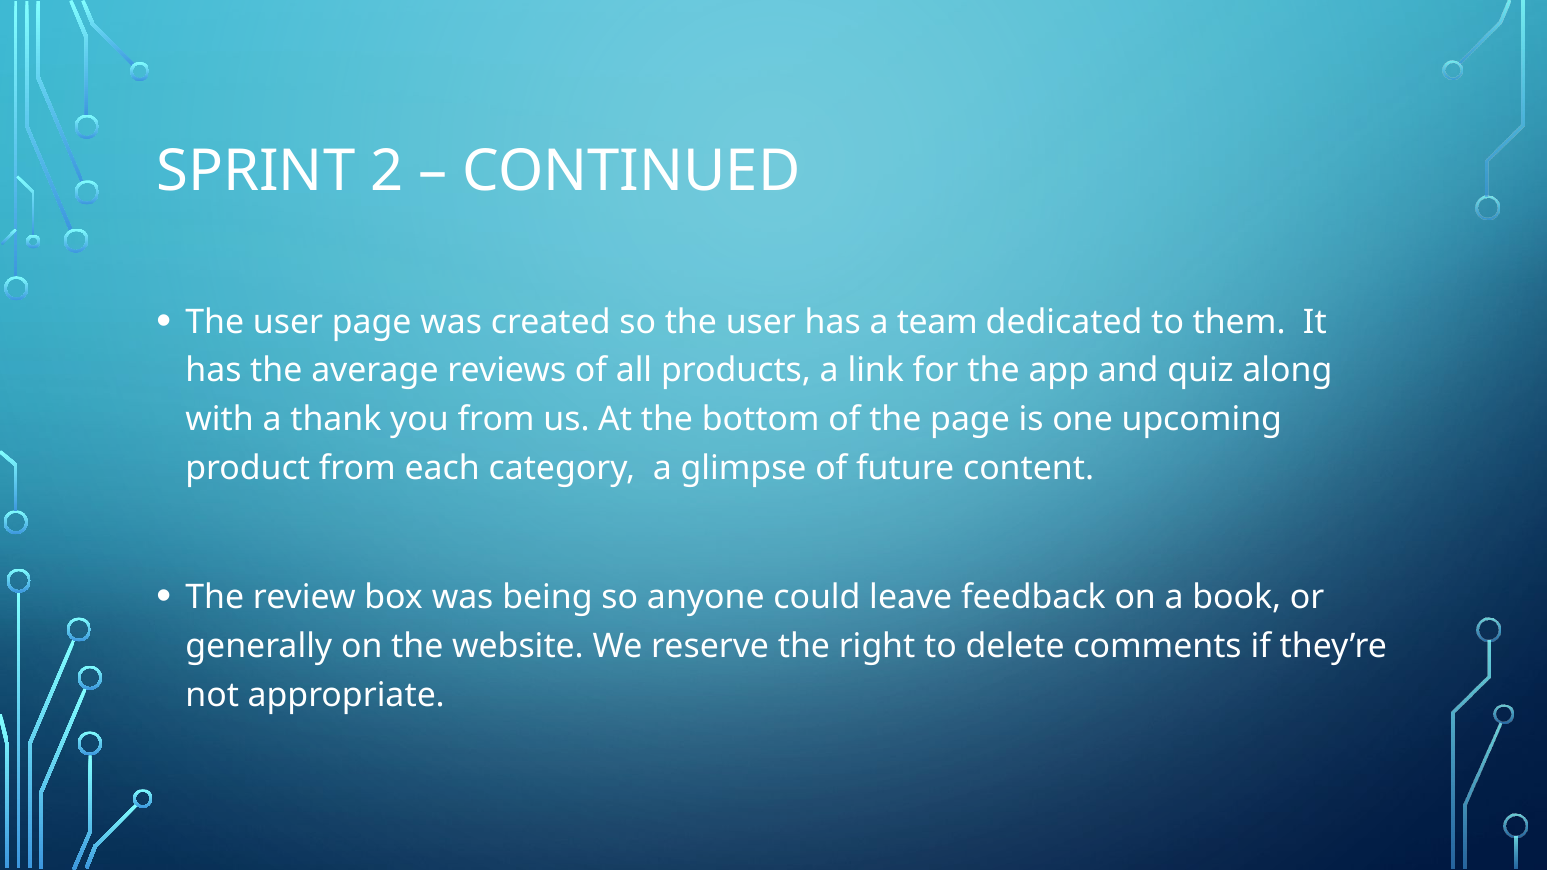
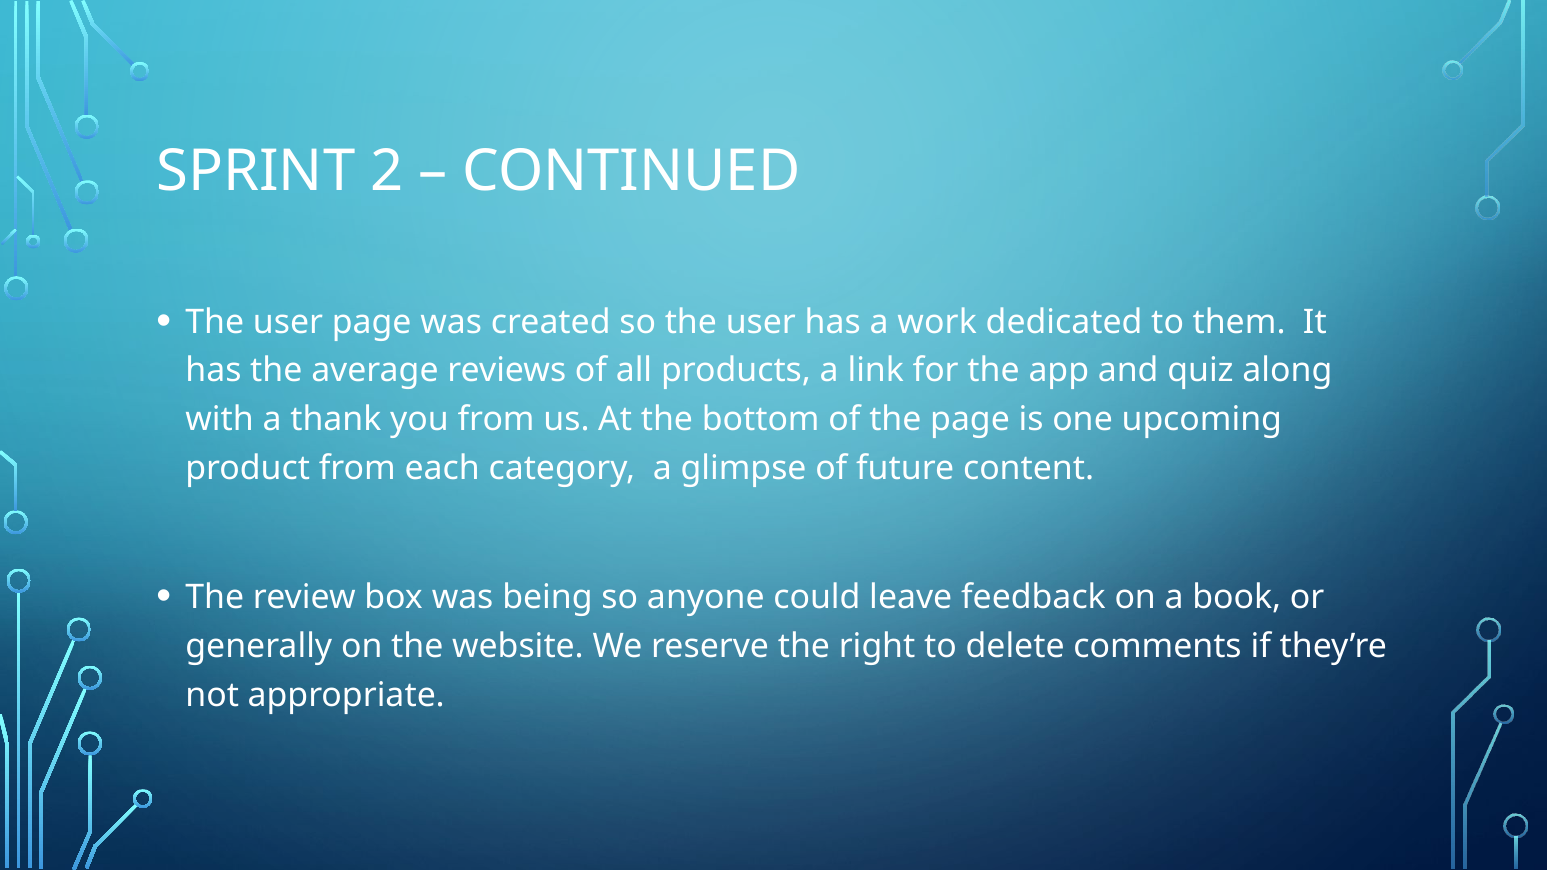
team: team -> work (937, 322)
